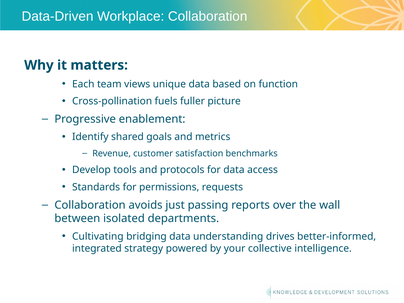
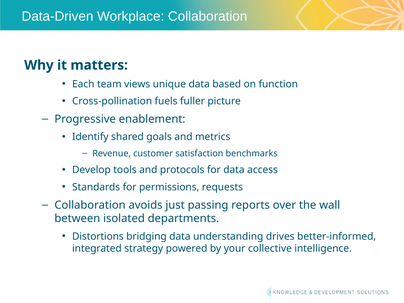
Cultivating: Cultivating -> Distortions (98, 236)
